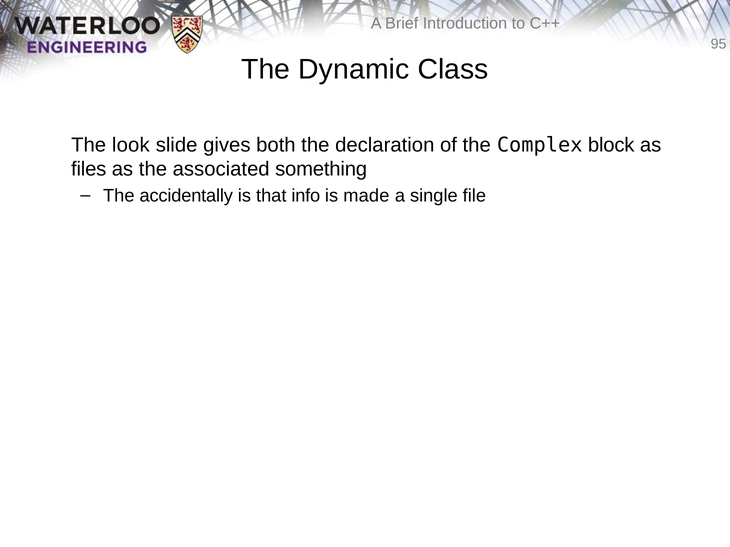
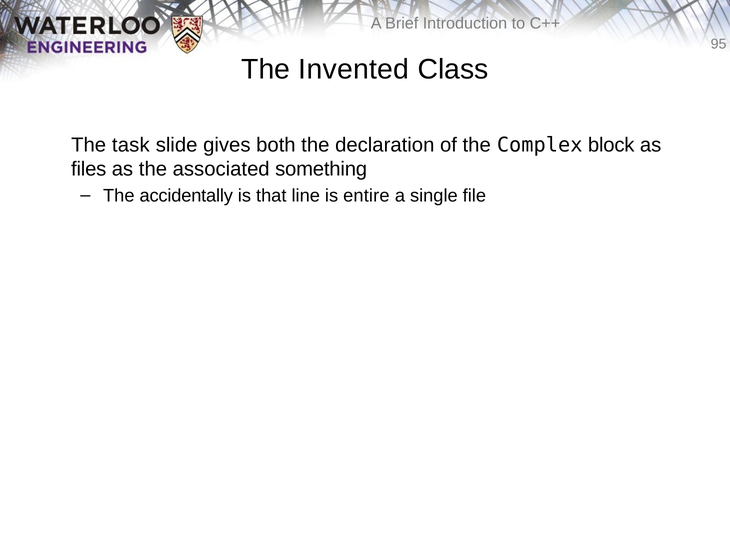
Dynamic: Dynamic -> Invented (354, 70)
look: look -> task (131, 145)
info: info -> line (306, 196)
made: made -> entire (366, 196)
